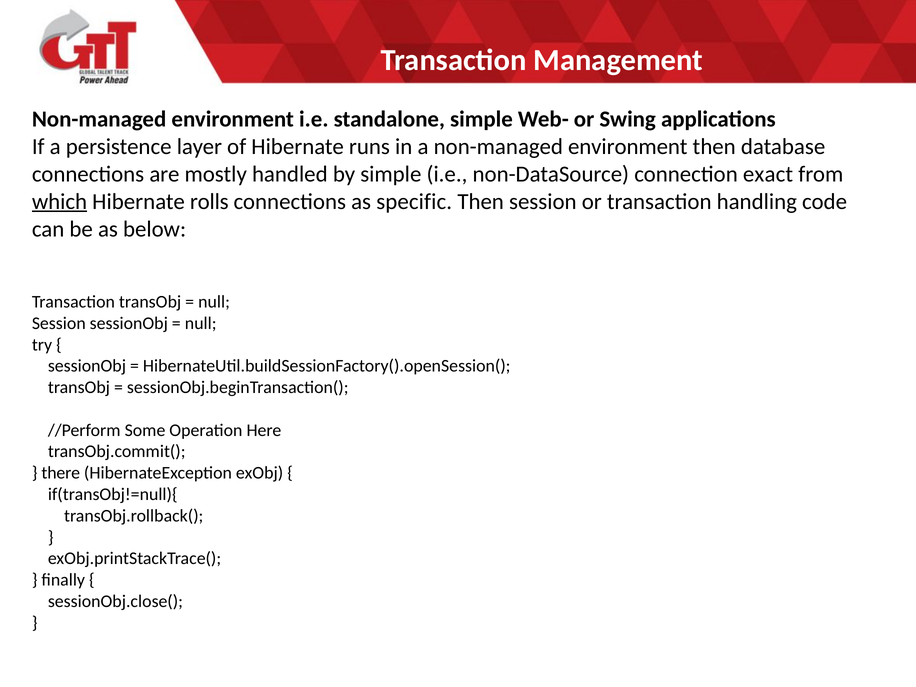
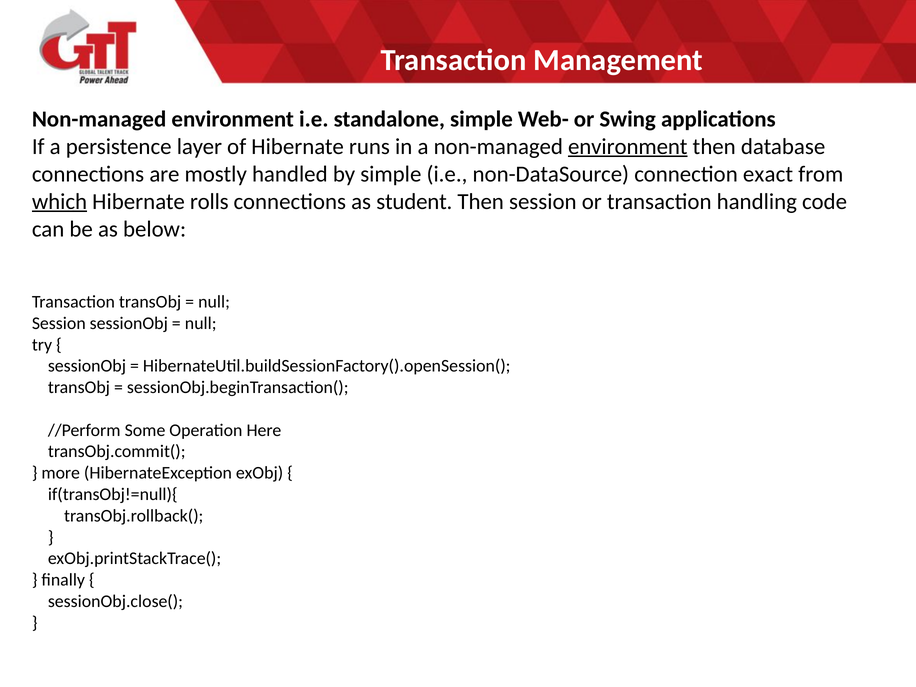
environment underline: none -> present (628, 147)
specific: specific -> student (414, 201)
there: there -> more (61, 473)
